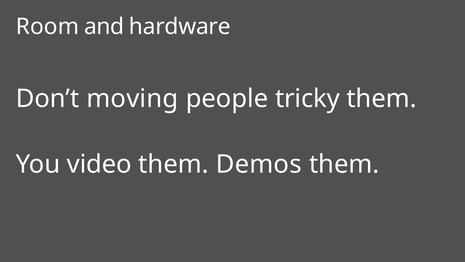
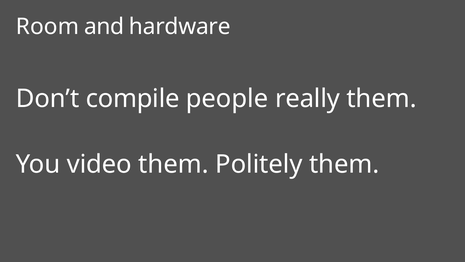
moving: moving -> compile (133, 98)
tricky: tricky -> really (307, 98)
Demos: Demos -> Politely (259, 164)
